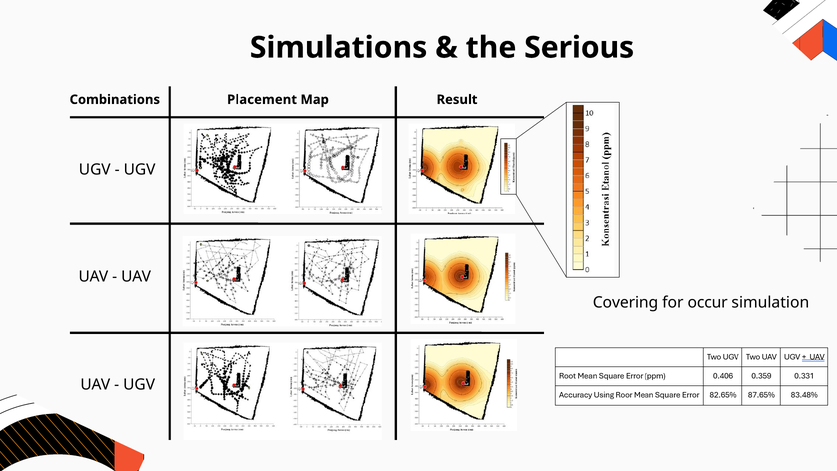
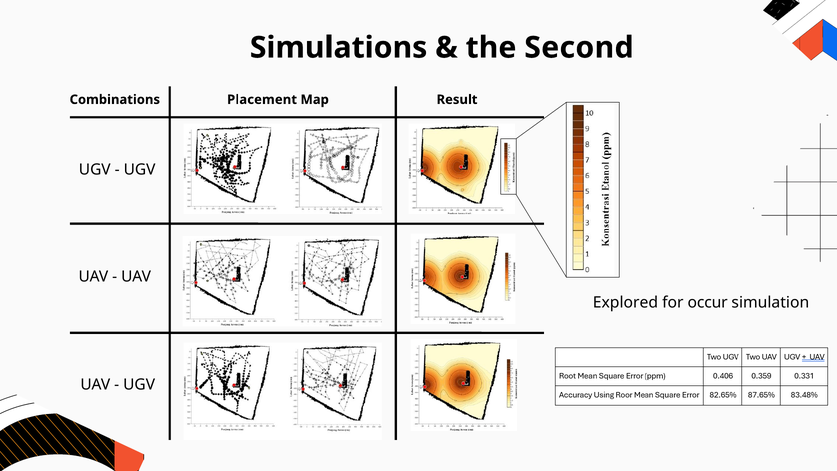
Serious: Serious -> Second (579, 48)
Covering: Covering -> Explored (625, 302)
